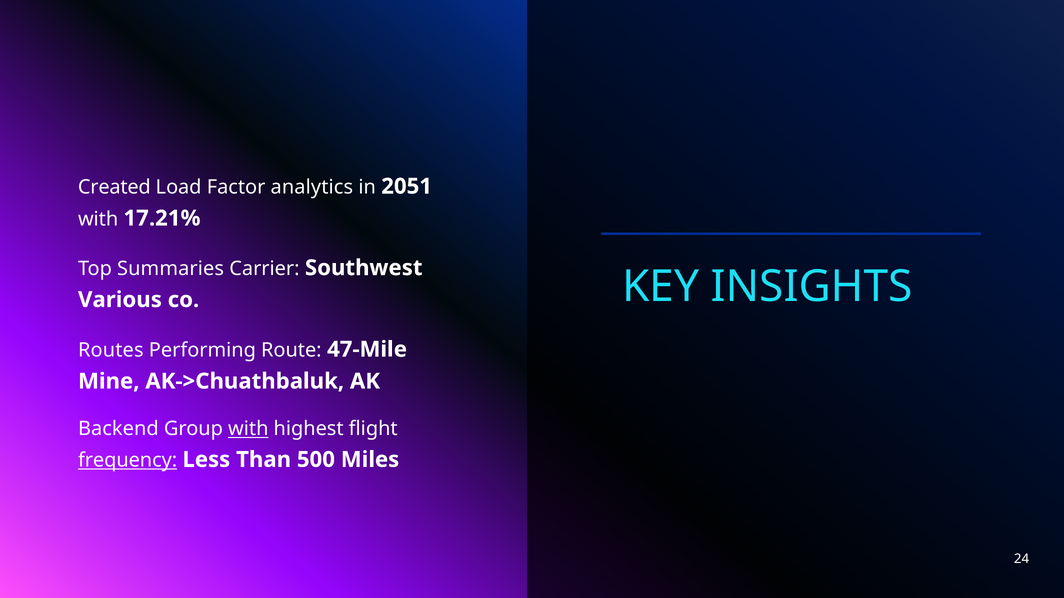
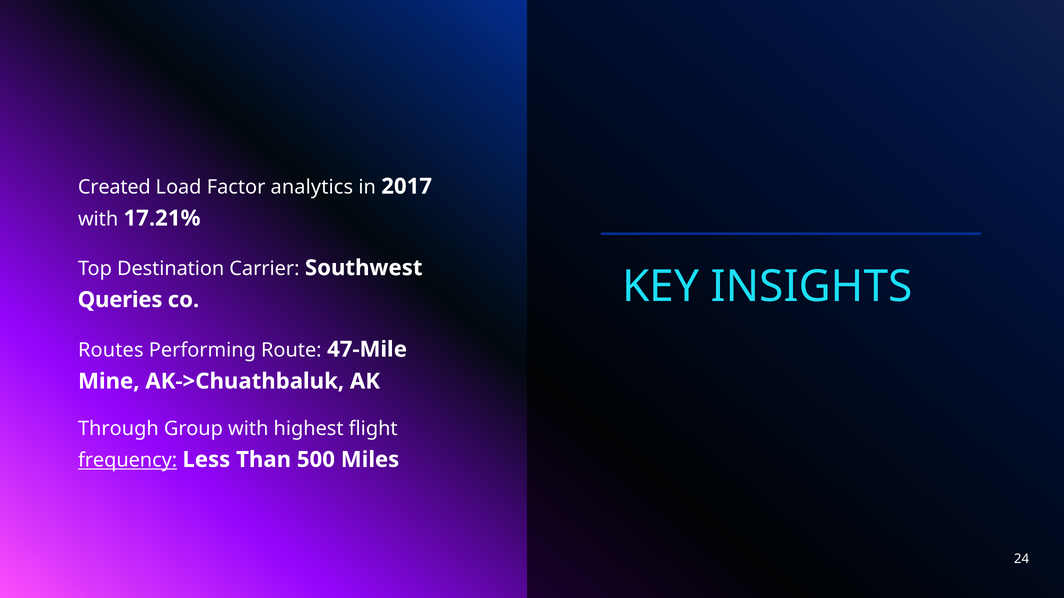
2051: 2051 -> 2017 (407, 186)
Summaries: Summaries -> Destination (171, 269)
Various: Various -> Queries (120, 300)
Backend: Backend -> Through (118, 429)
with underline: present -> none (248, 429)
